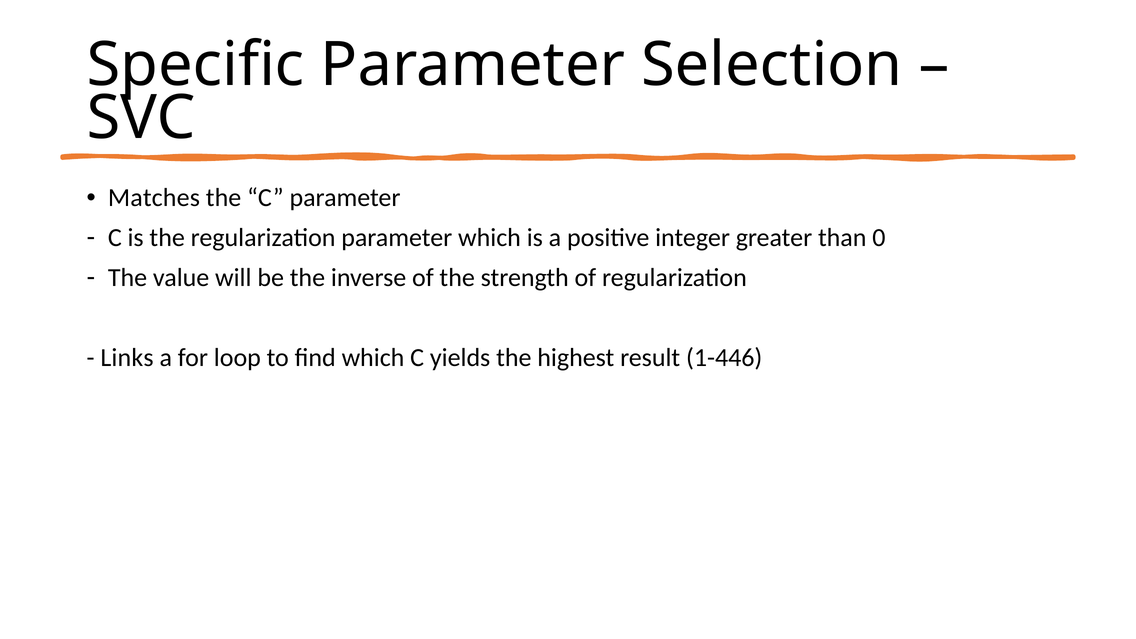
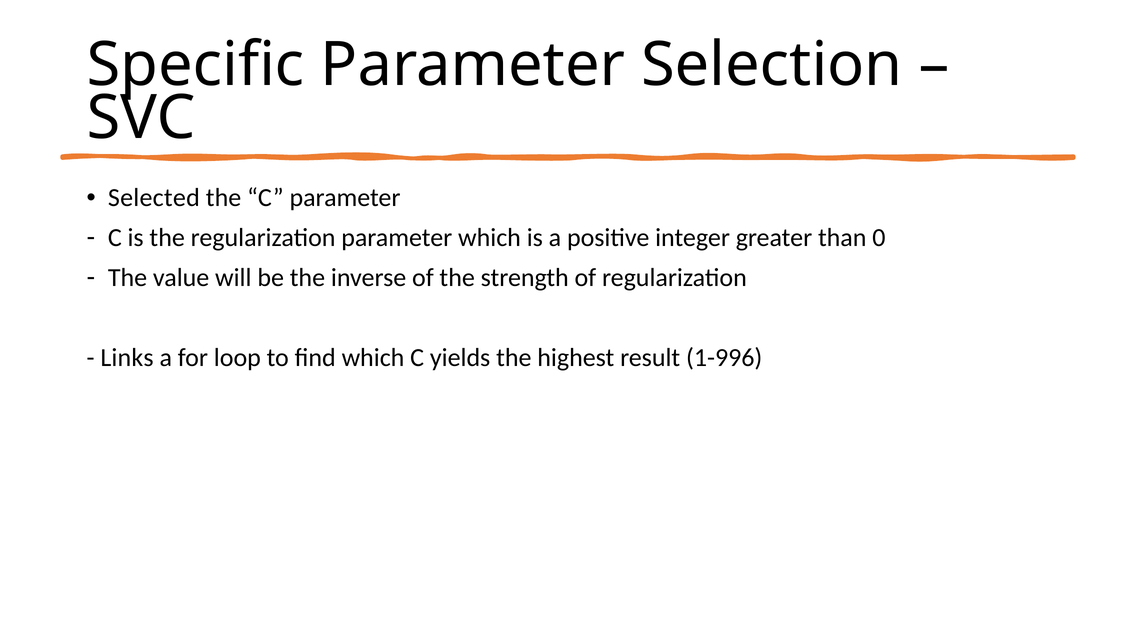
Matches: Matches -> Selected (154, 198)
1-446: 1-446 -> 1-996 (724, 358)
